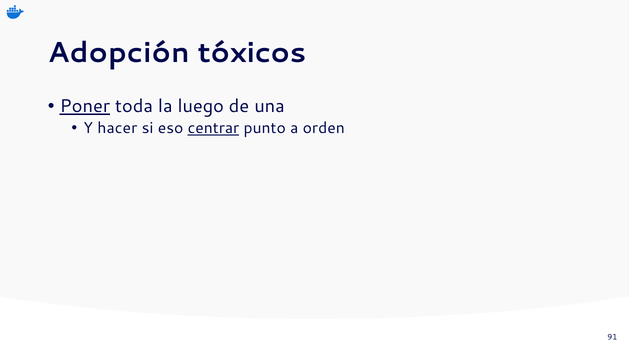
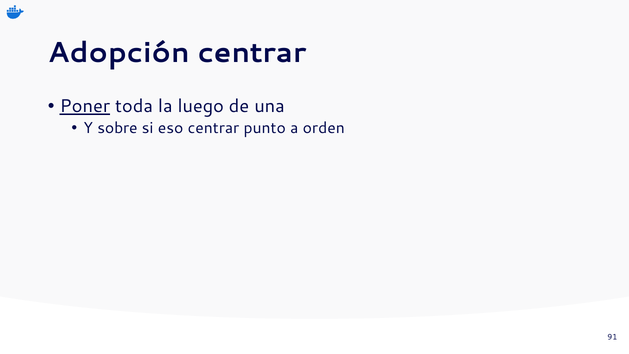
Adopción tóxicos: tóxicos -> centrar (252, 53)
hacer: hacer -> sobre (117, 128)
centrar underline: present -> none (213, 128)
